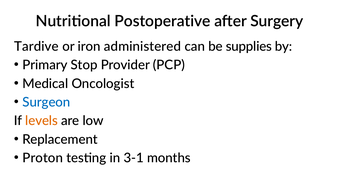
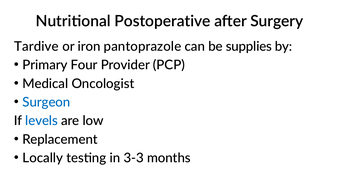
administered: administered -> pantoprazole (143, 46)
Stop: Stop -> Four (84, 65)
levels colour: orange -> blue (42, 120)
Proton: Proton -> Locally (43, 157)
3-1: 3-1 -> 3-3 (134, 157)
